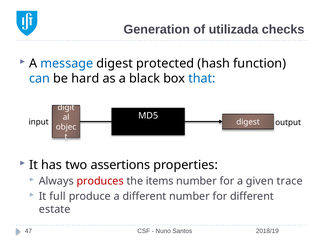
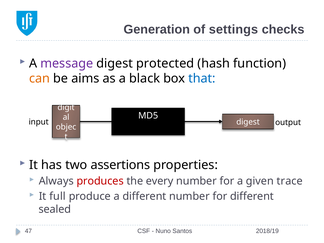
utilizada: utilizada -> settings (233, 30)
message colour: blue -> purple (67, 63)
can colour: blue -> orange (40, 79)
hard: hard -> aims (85, 79)
items: items -> every (160, 181)
estate: estate -> sealed (55, 209)
